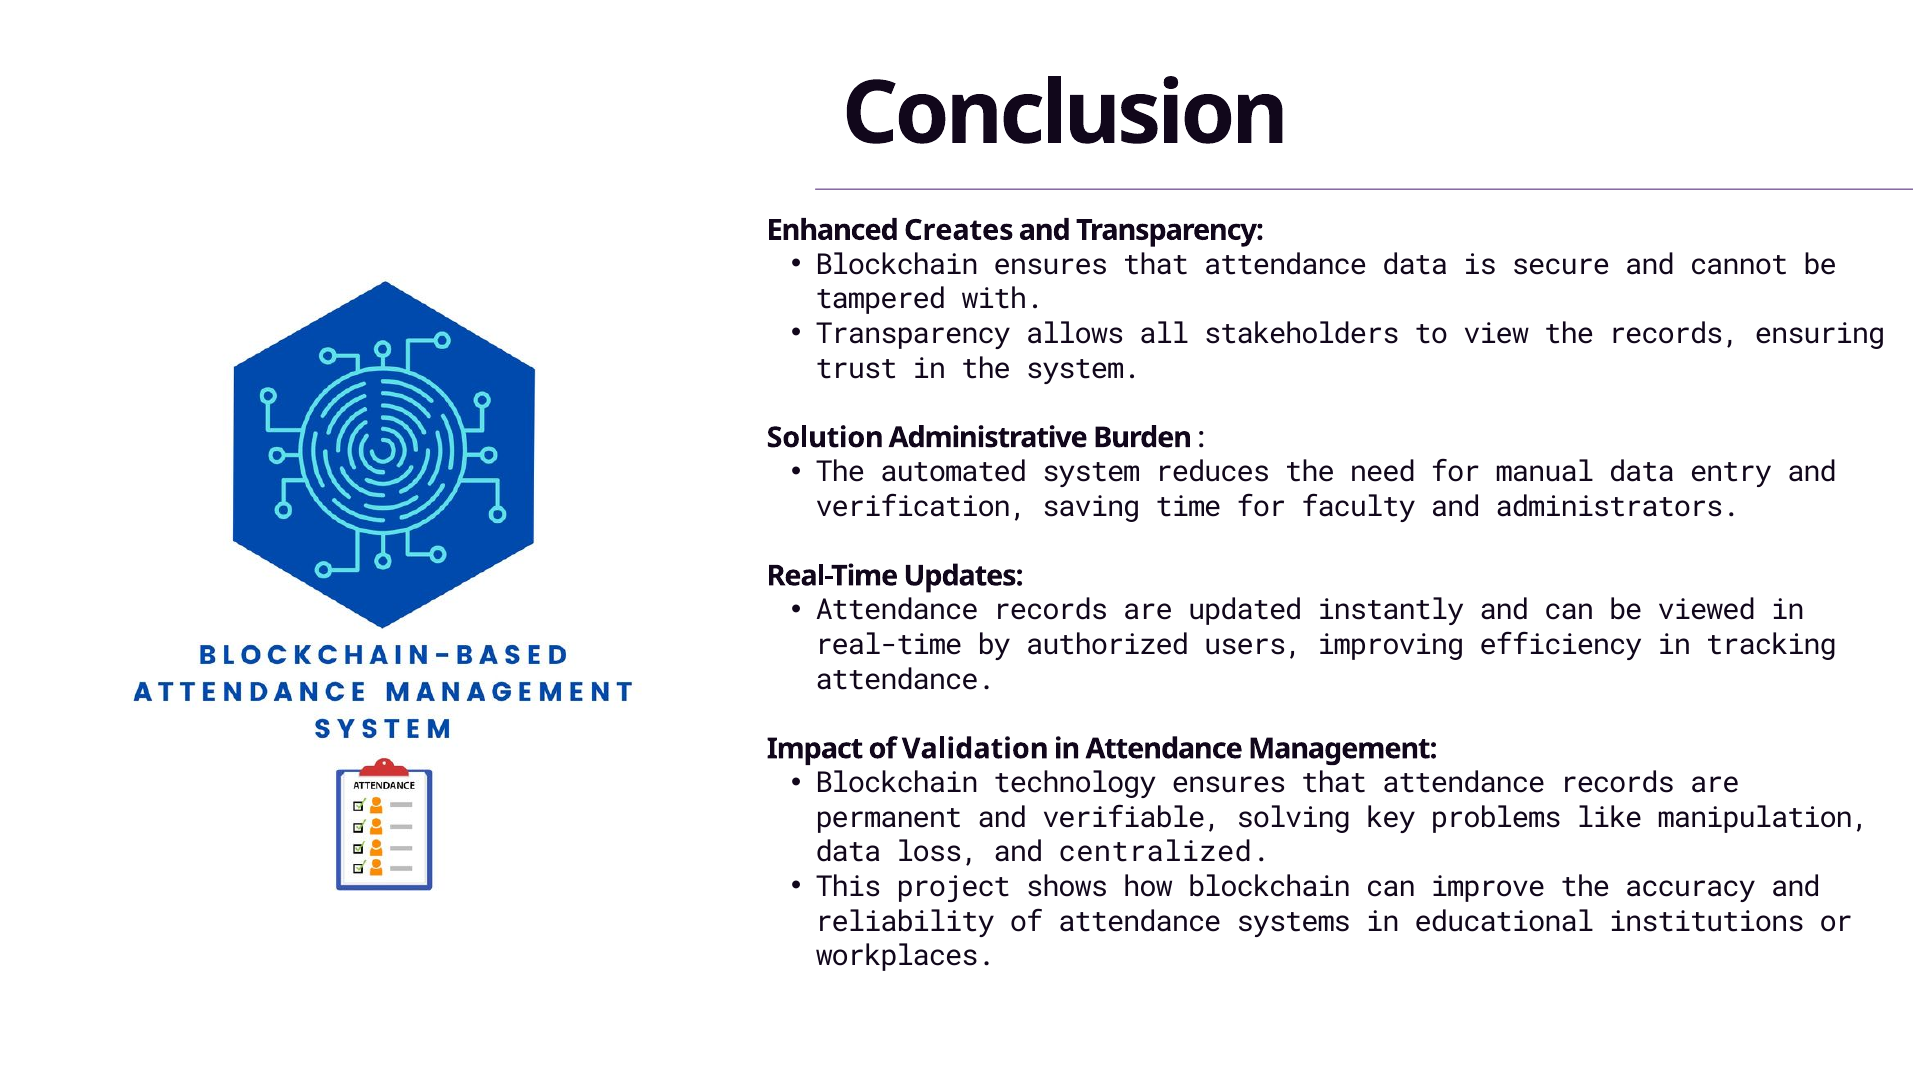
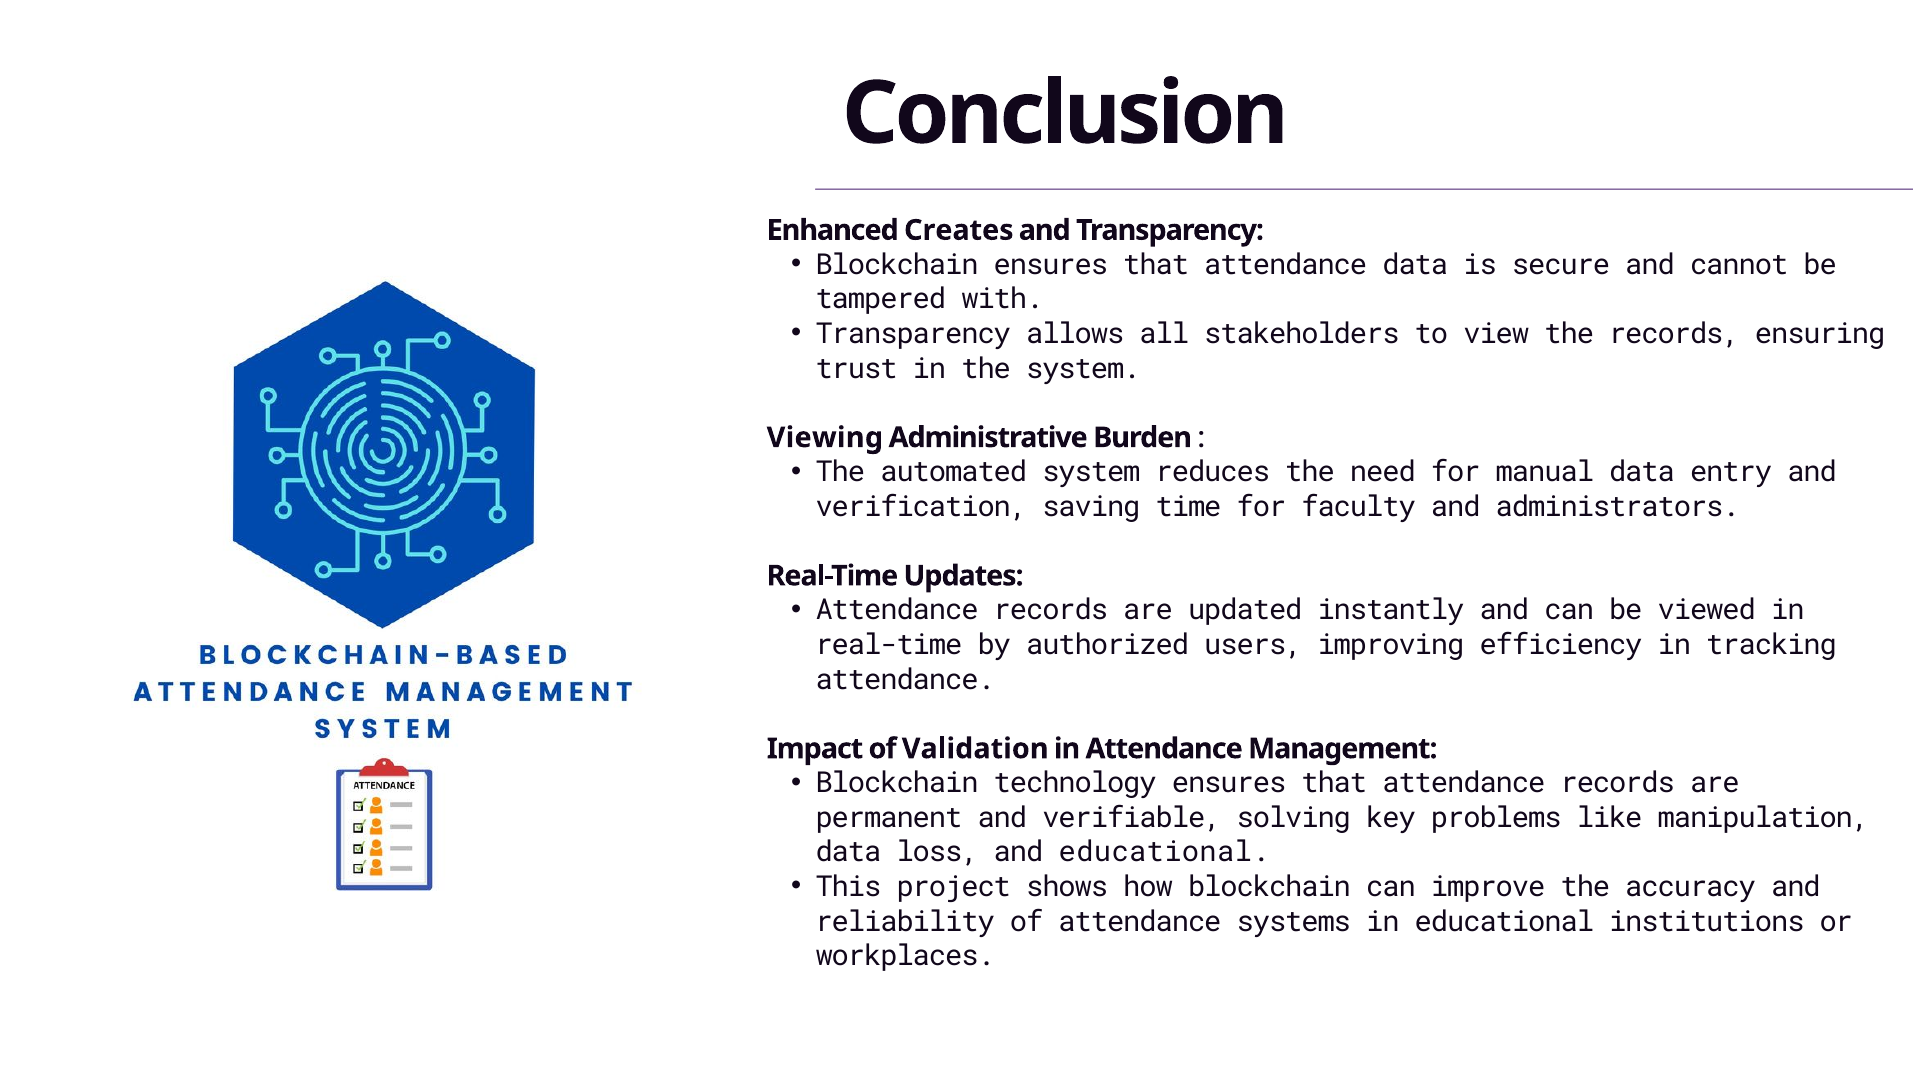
Solution: Solution -> Viewing (825, 438)
and centralized: centralized -> educational (1164, 852)
